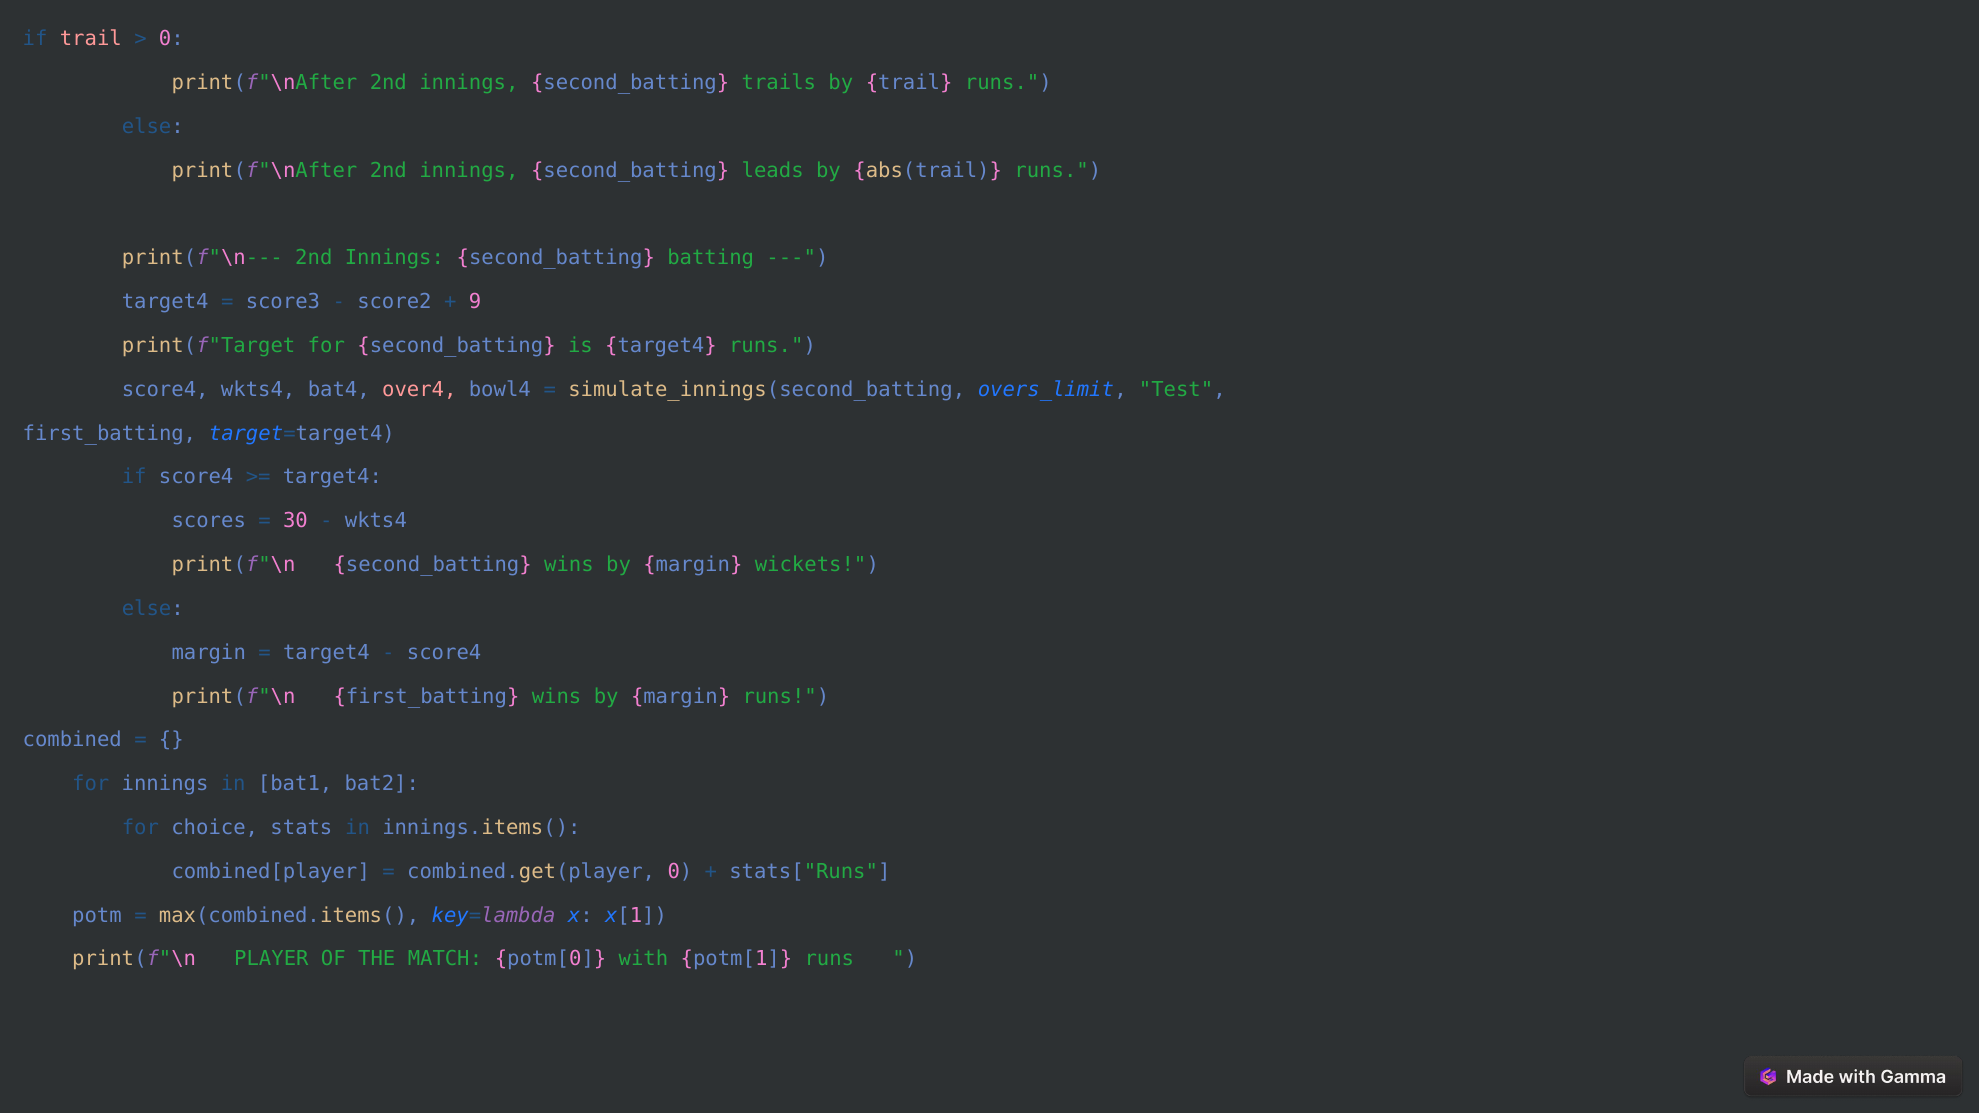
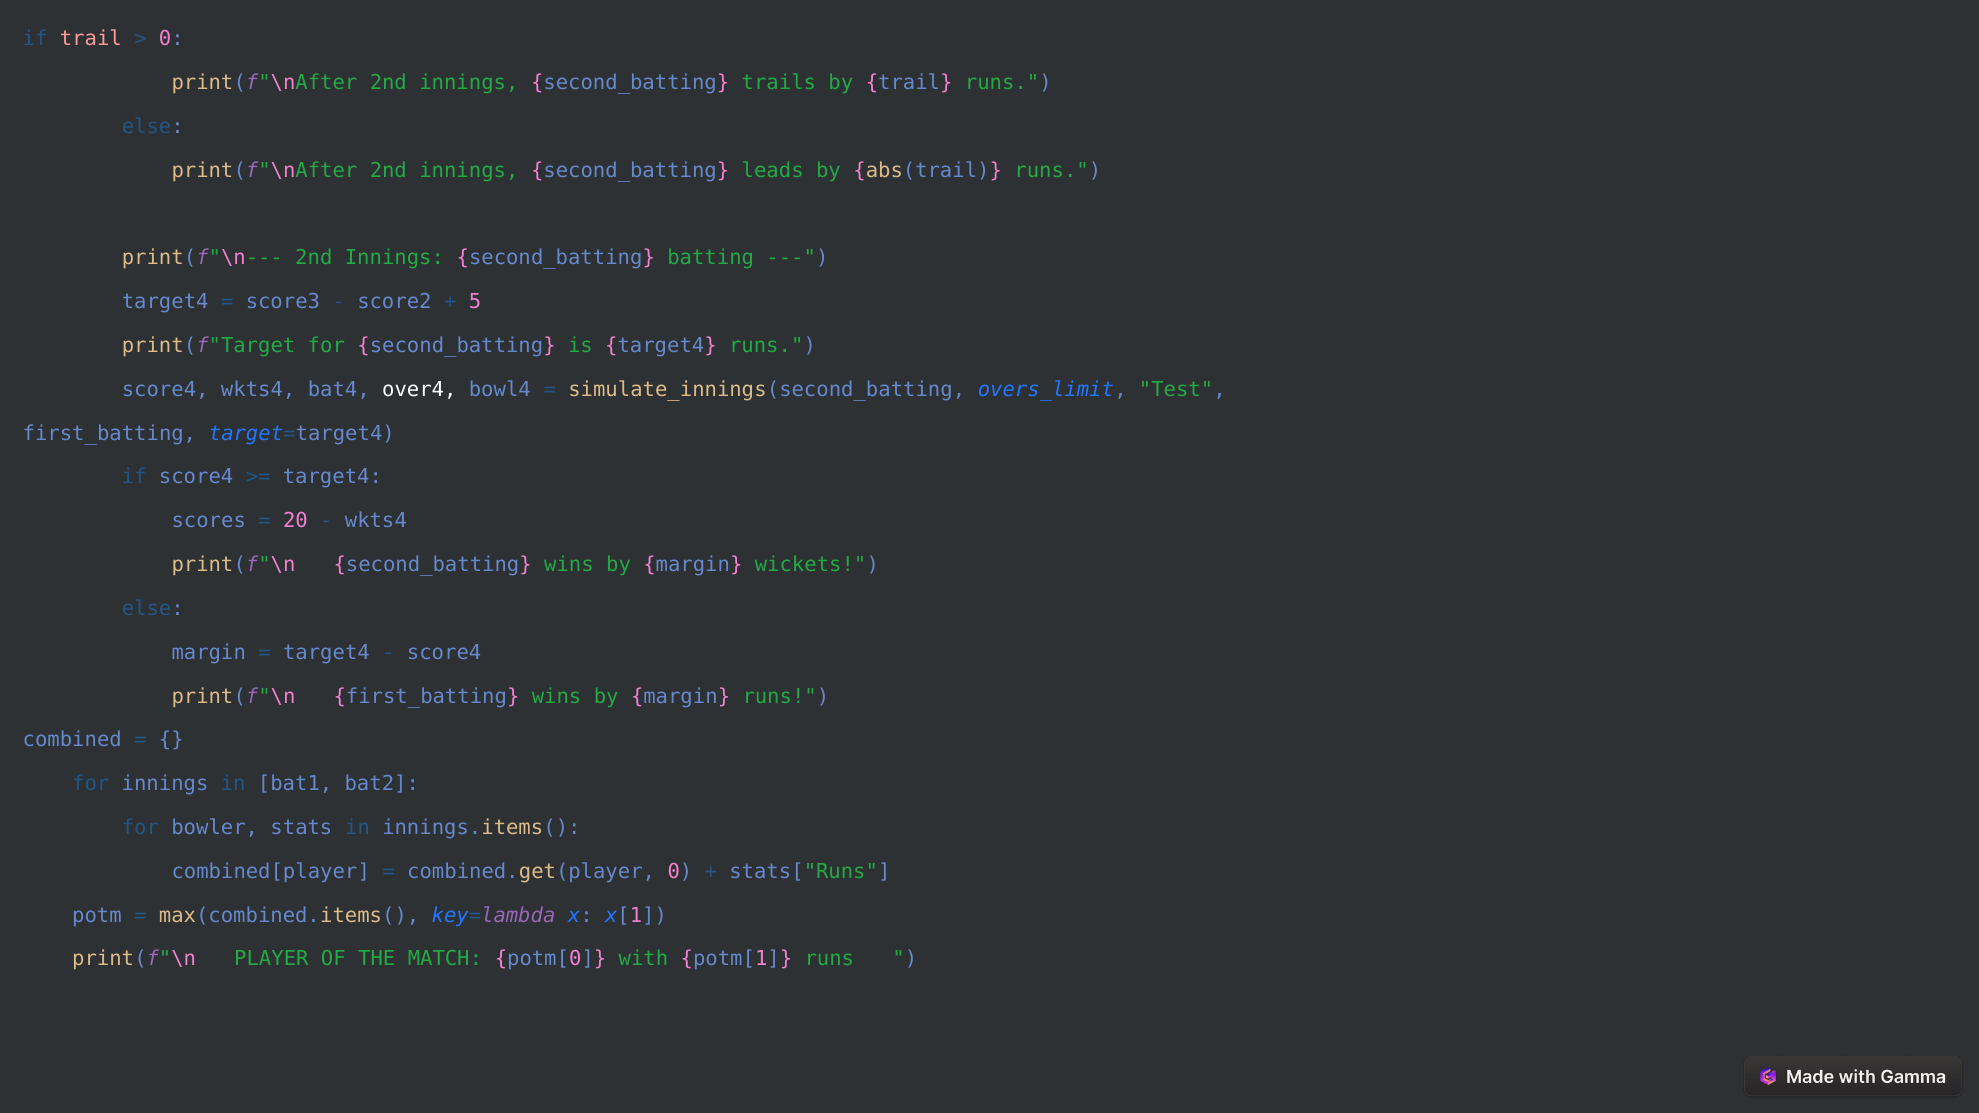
9: 9 -> 5 (475, 302)
over4 colour: pink -> white (419, 390)
30: 30 -> 20 (295, 521)
choice: choice -> bowler (215, 828)
